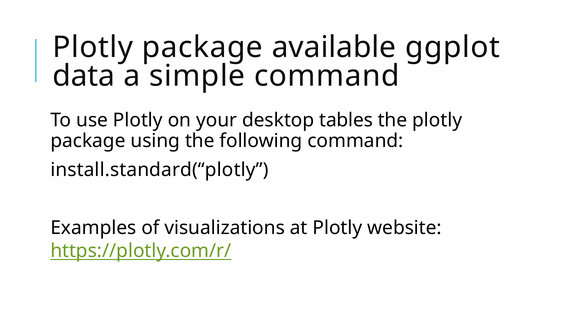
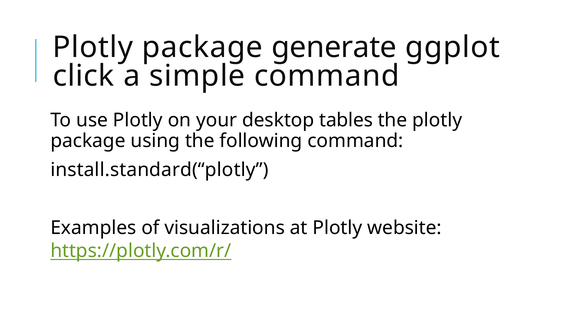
available: available -> generate (334, 47)
data: data -> click (83, 76)
